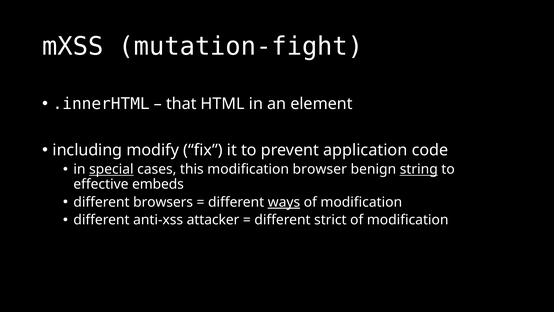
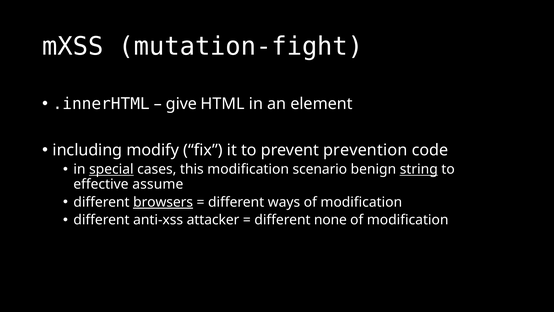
that: that -> give (181, 104)
application: application -> prevention (365, 150)
browser: browser -> scenario (320, 169)
embeds: embeds -> assume (158, 184)
browsers underline: none -> present (163, 202)
ways underline: present -> none (284, 202)
strict: strict -> none (330, 220)
